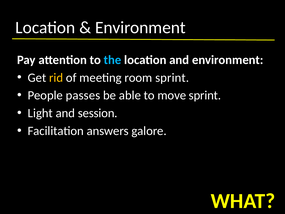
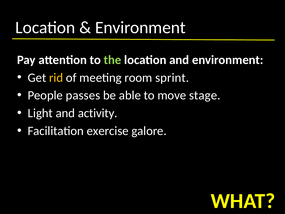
the colour: light blue -> light green (112, 60)
move sprint: sprint -> stage (205, 95)
session: session -> activity (98, 113)
answers: answers -> exercise (108, 131)
